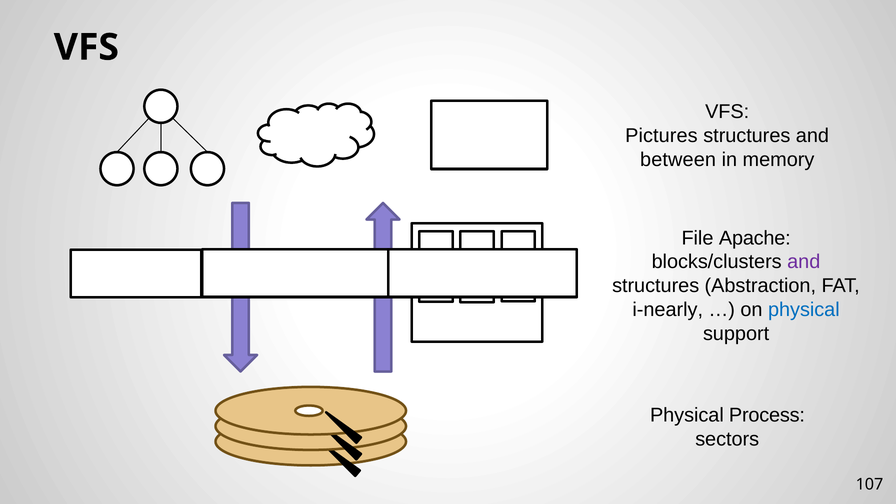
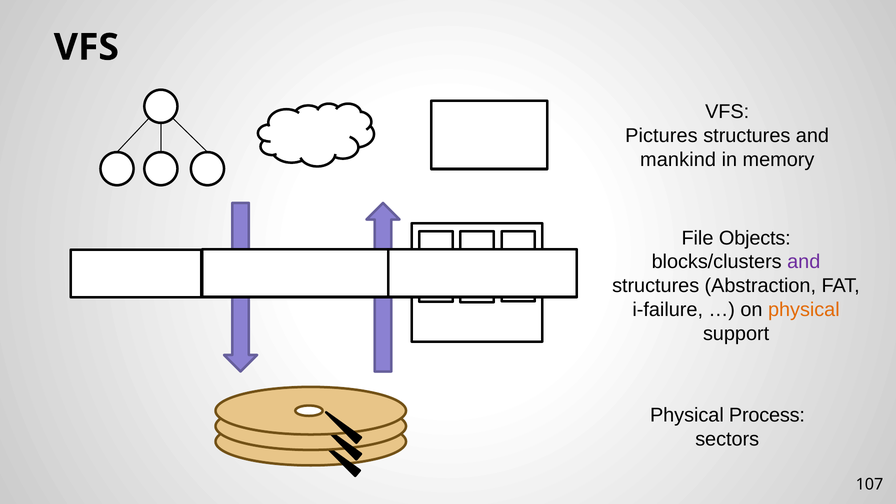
between: between -> mankind (678, 160)
Apache: Apache -> Objects (755, 238)
i-nearly: i-nearly -> i-failure (668, 310)
physical colour: blue -> orange (804, 310)
